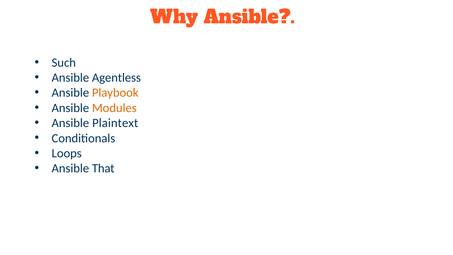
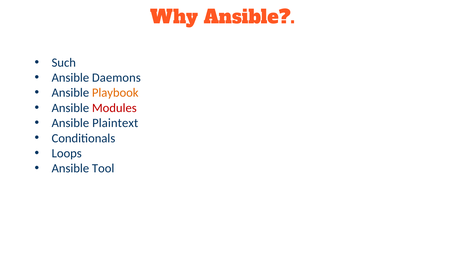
Agentless: Agentless -> Daemons (116, 78)
Modules colour: orange -> red (114, 108)
That: That -> Tool (103, 168)
